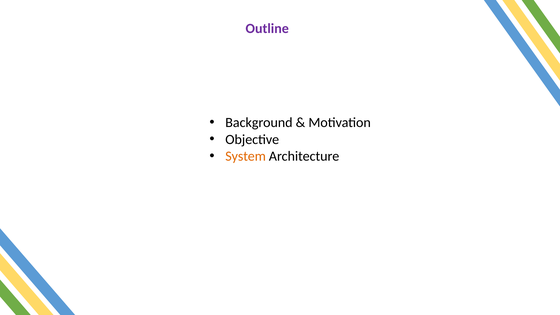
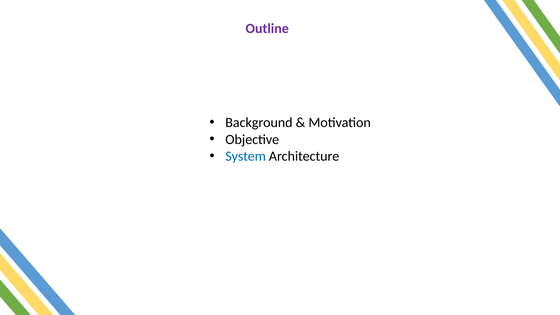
System colour: orange -> blue (246, 156)
